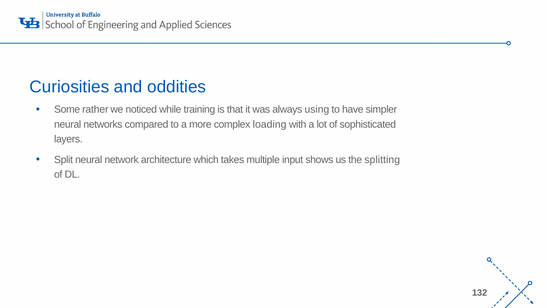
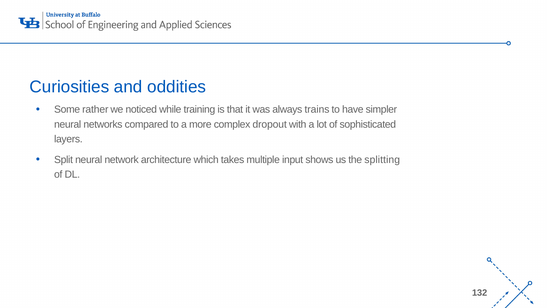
using: using -> trains (317, 109)
loading: loading -> dropout (270, 124)
